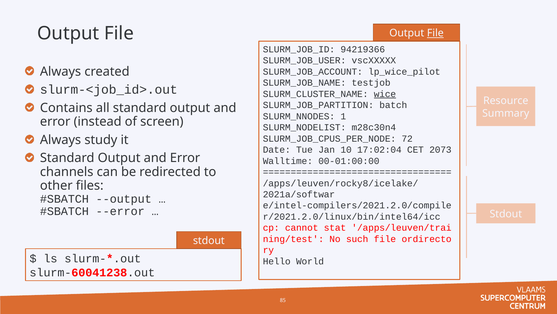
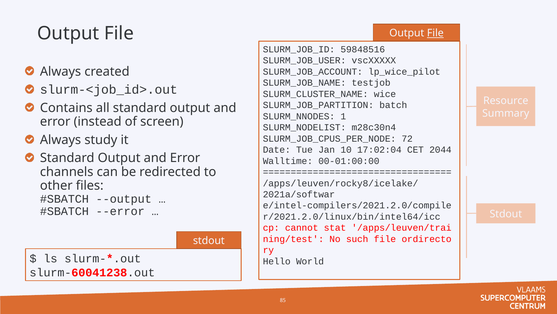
94219366: 94219366 -> 59848516 (363, 49)
wice underline: present -> none (385, 94)
2073: 2073 -> 2044 (440, 149)
